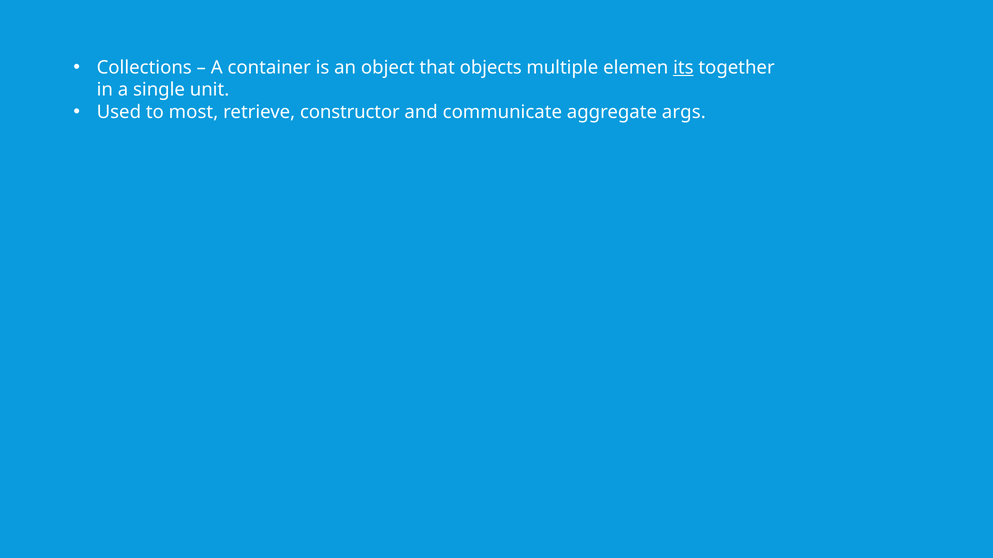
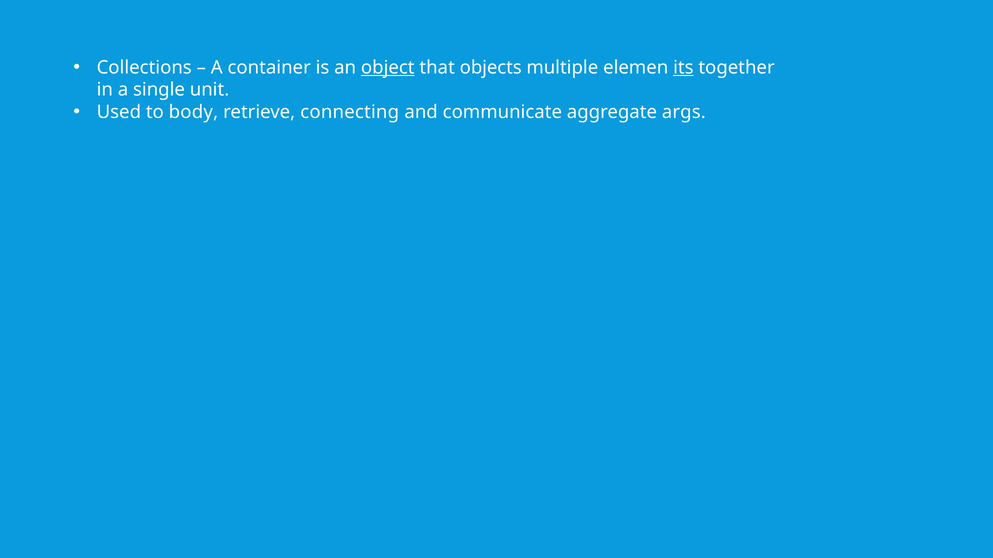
object underline: none -> present (388, 68)
most: most -> body (193, 112)
constructor: constructor -> connecting (350, 112)
